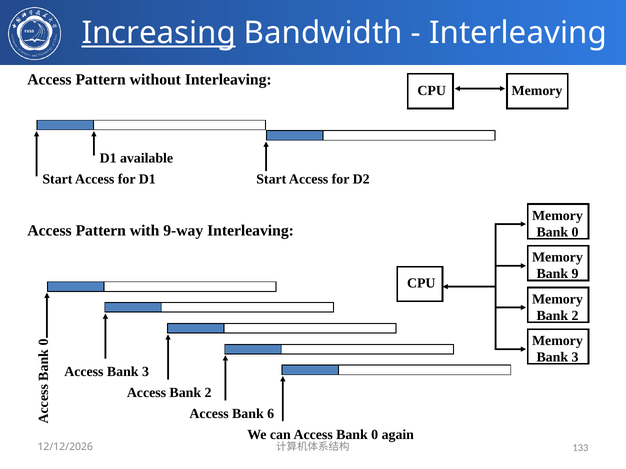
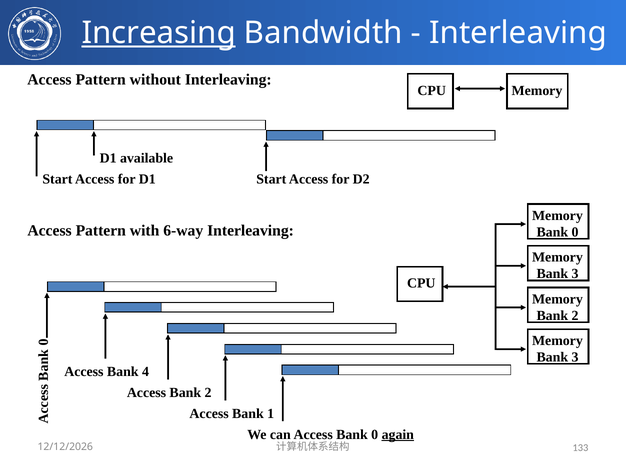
9-way: 9-way -> 6-way (183, 231)
9: 9 -> 3 (575, 274)
Access Bank 3: 3 -> 4 (145, 372)
6: 6 -> 1 (271, 414)
again underline: none -> present (398, 435)
